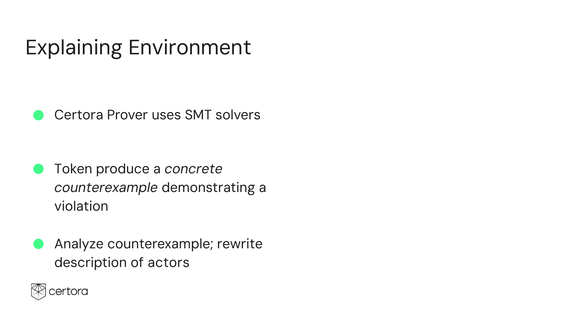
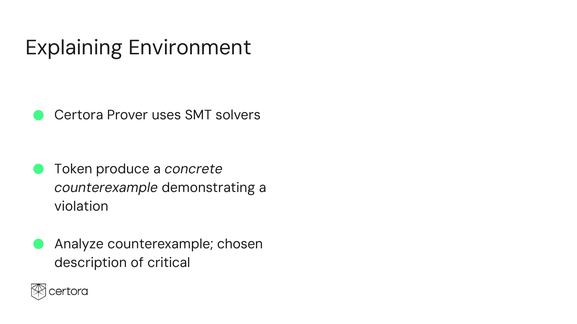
rewrite: rewrite -> chosen (240, 244)
actors: actors -> critical (169, 263)
